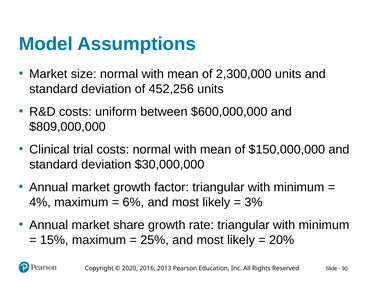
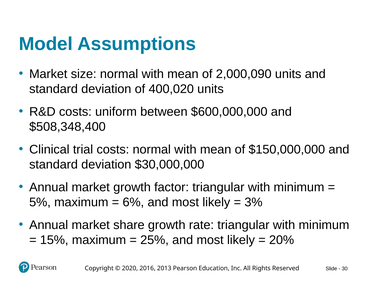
2,300,000: 2,300,000 -> 2,000,090 (244, 74)
452,256: 452,256 -> 400,020 (171, 89)
$809,000,000: $809,000,000 -> $508,348,400 (67, 127)
4%: 4% -> 5% (40, 202)
